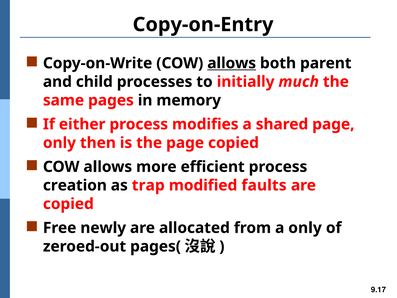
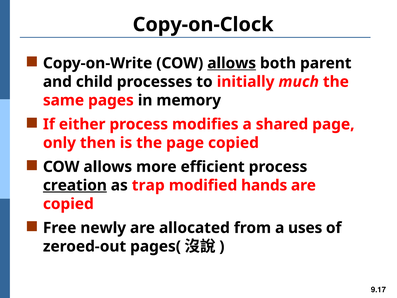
Copy-on-Entry: Copy-on-Entry -> Copy-on-Clock (203, 25)
creation underline: none -> present (75, 185)
faults: faults -> hands (264, 185)
a only: only -> uses (305, 228)
